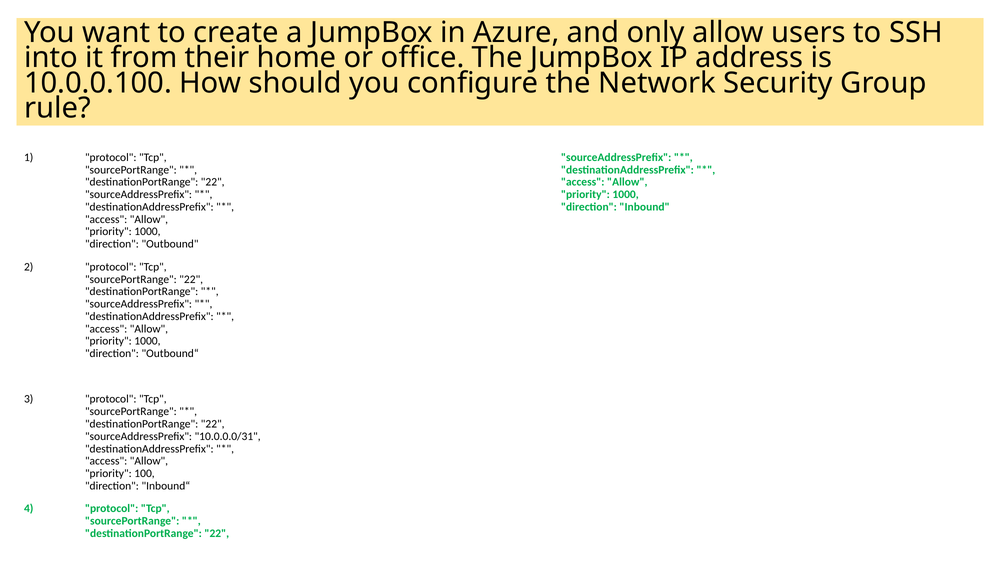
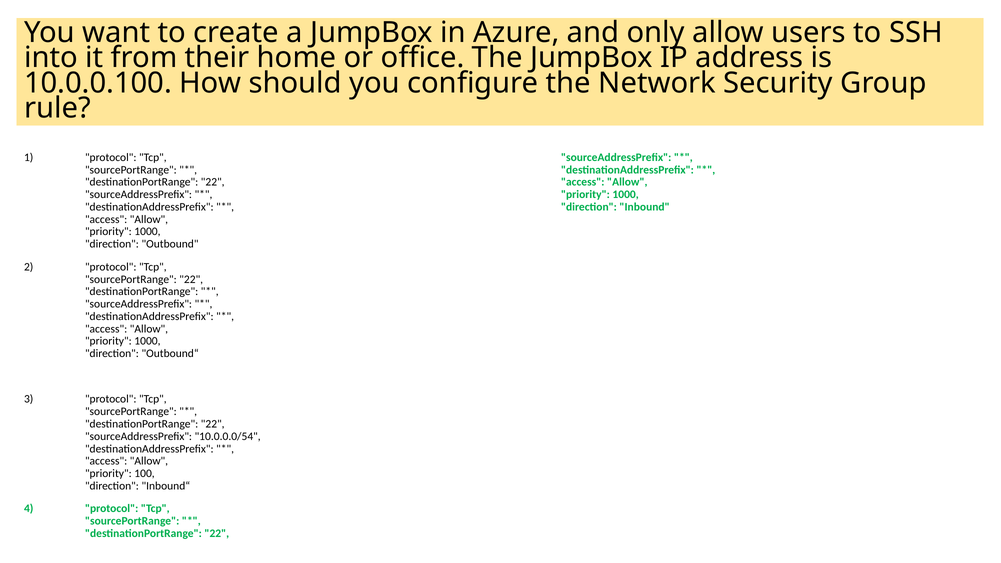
10.0.0.0/31: 10.0.0.0/31 -> 10.0.0.0/54 (228, 436)
